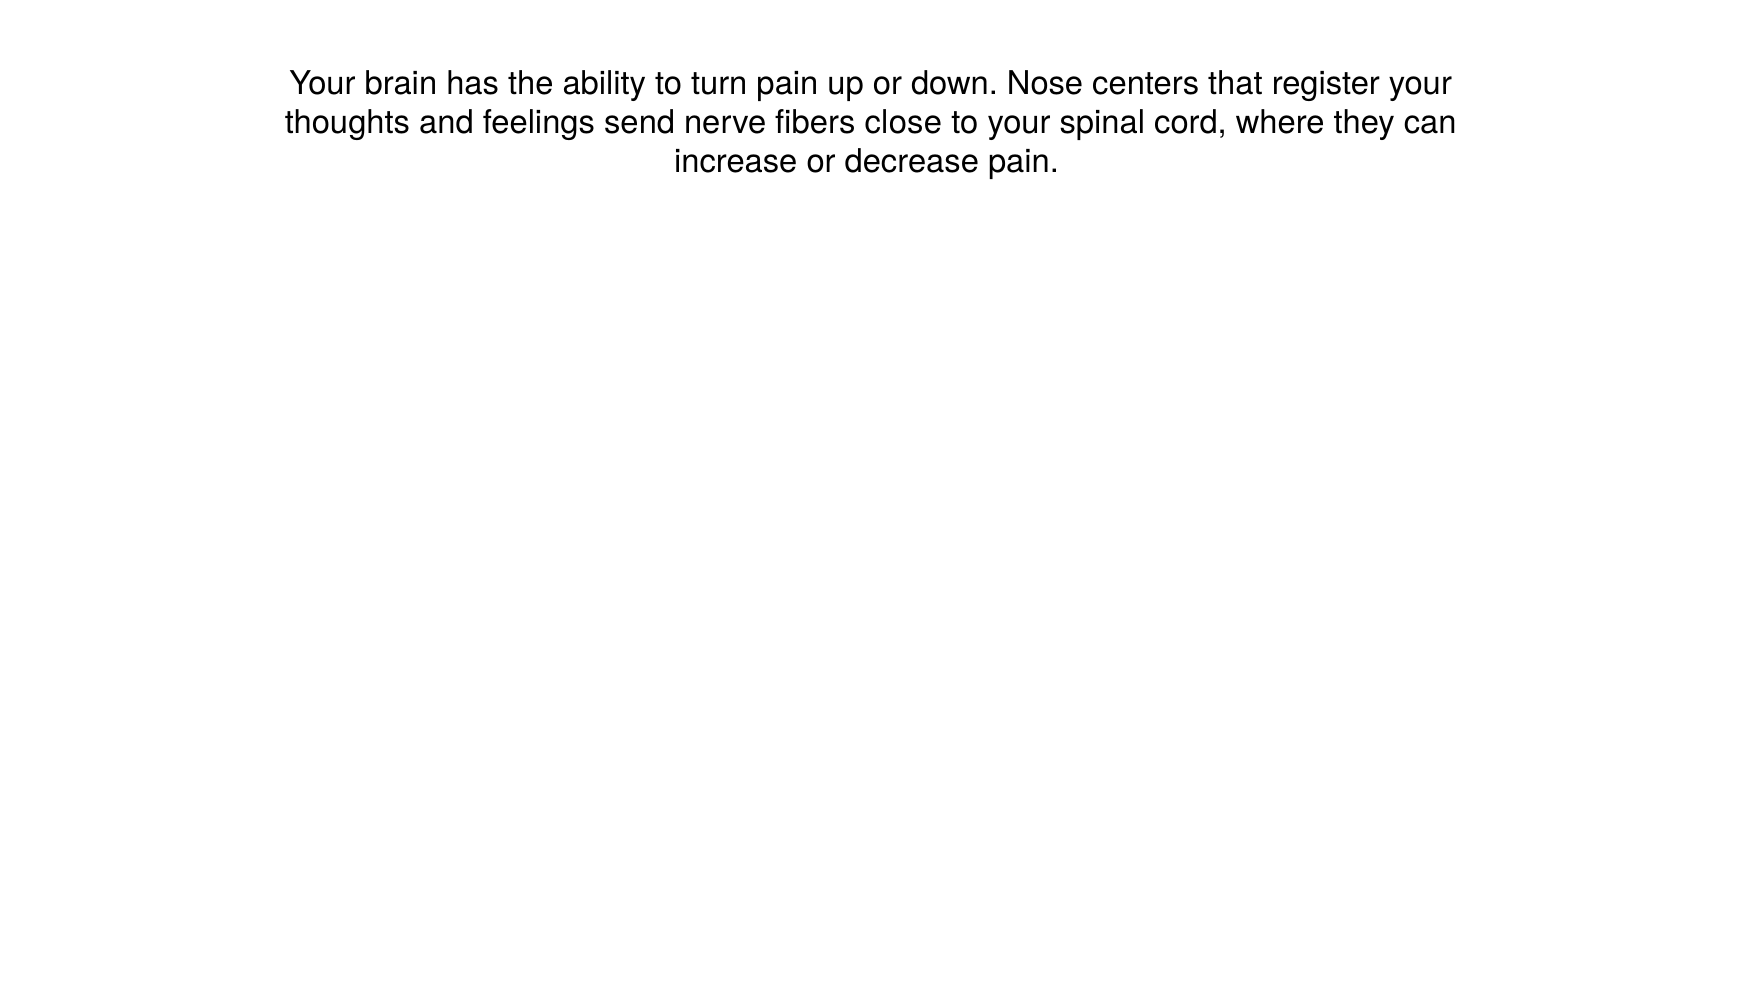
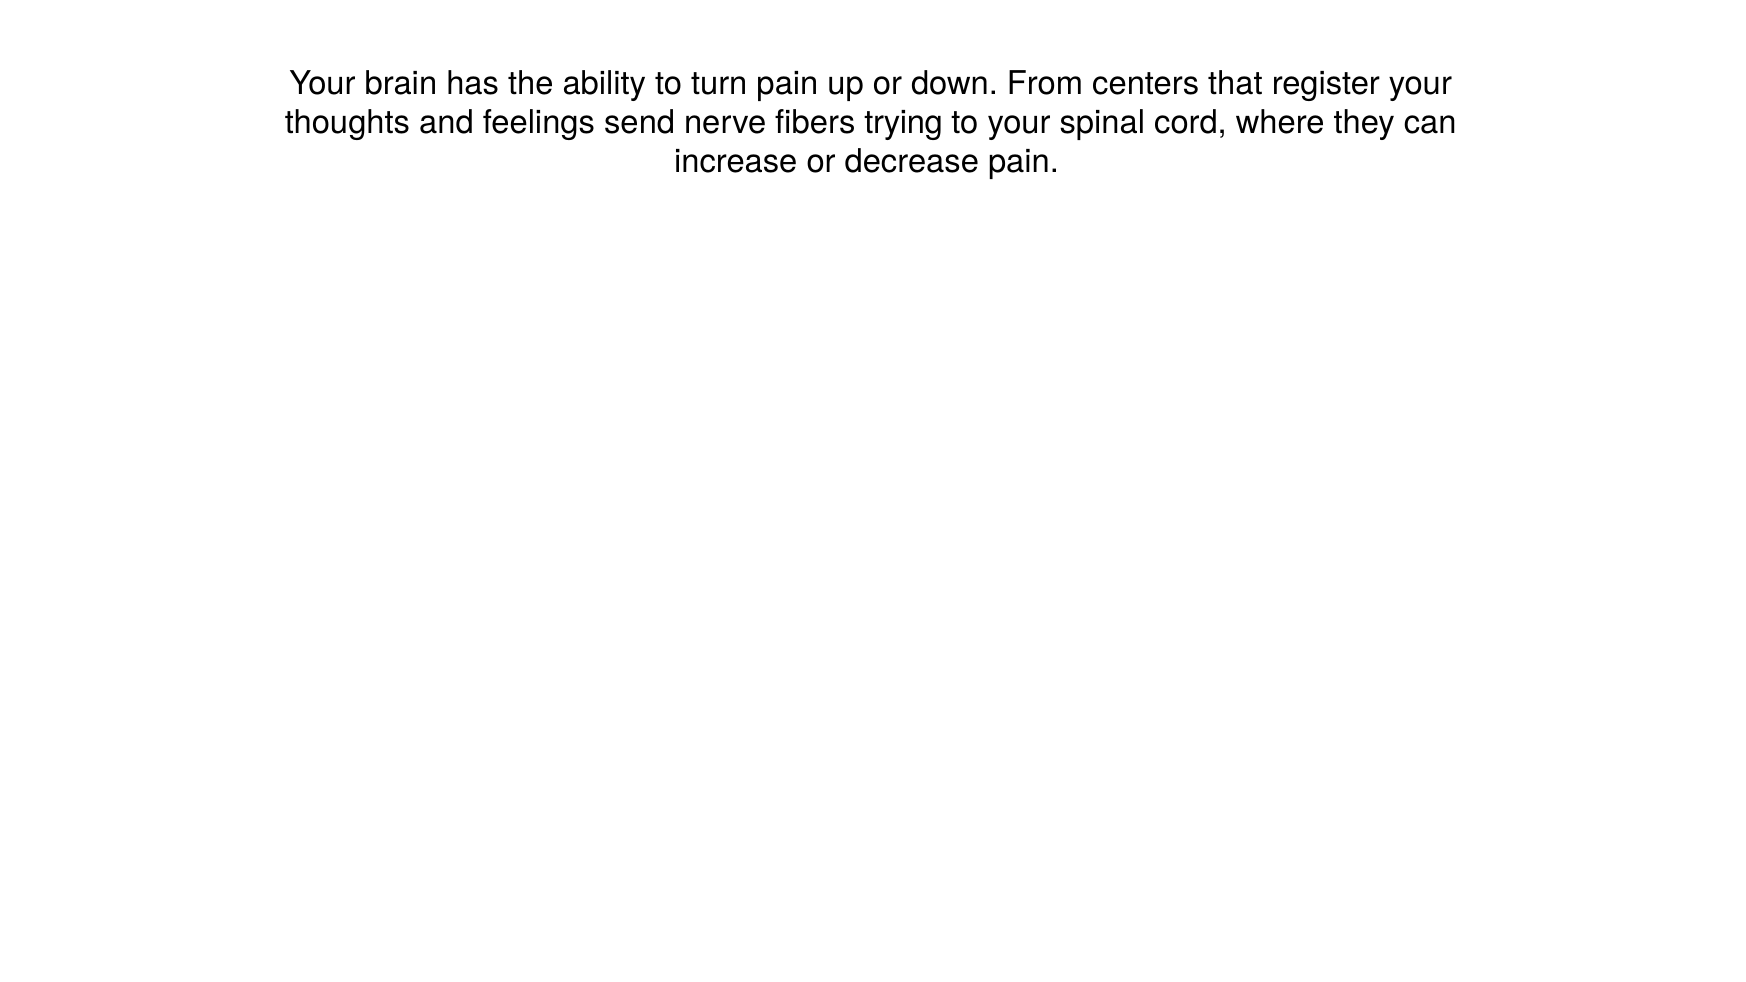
down Nose: Nose -> From (1045, 84)
fibers close: close -> trying (904, 123)
